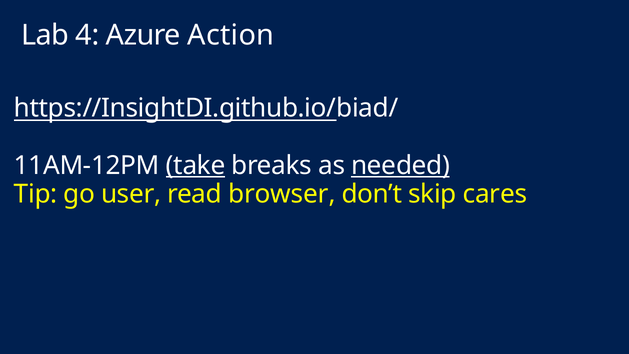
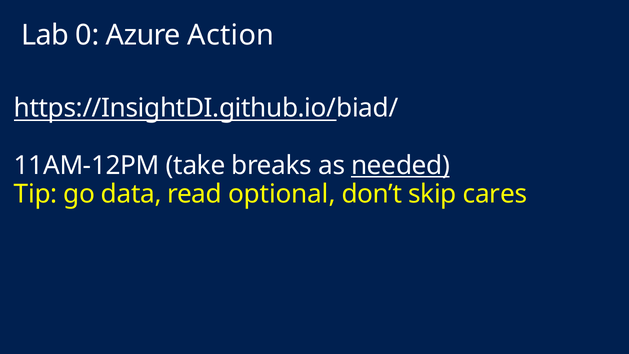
4: 4 -> 0 (87, 35)
take underline: present -> none (196, 166)
user: user -> data (131, 194)
browser: browser -> optional (282, 194)
